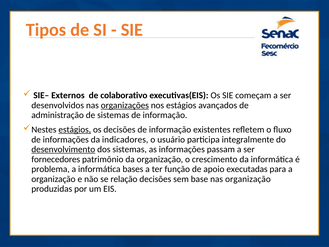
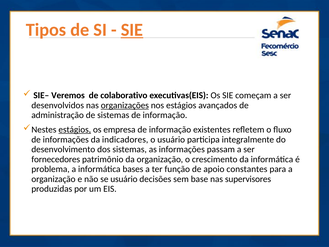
SIE underline: none -> present (132, 30)
Externos: Externos -> Veremos (68, 95)
os decisões: decisões -> empresa (119, 129)
desenvolvimento underline: present -> none (63, 149)
executadas: executadas -> constantes (247, 169)
se relação: relação -> usuário (124, 179)
nas organização: organização -> supervisores (248, 179)
